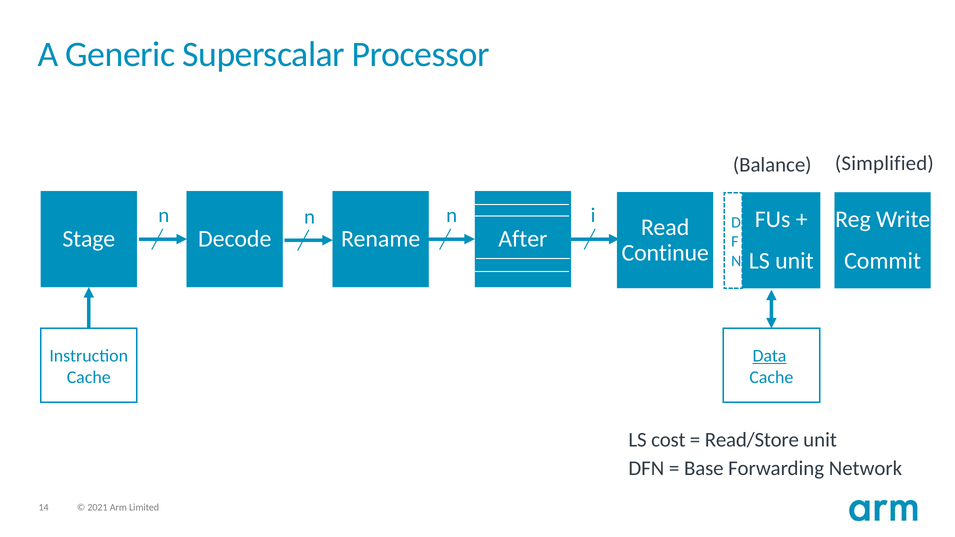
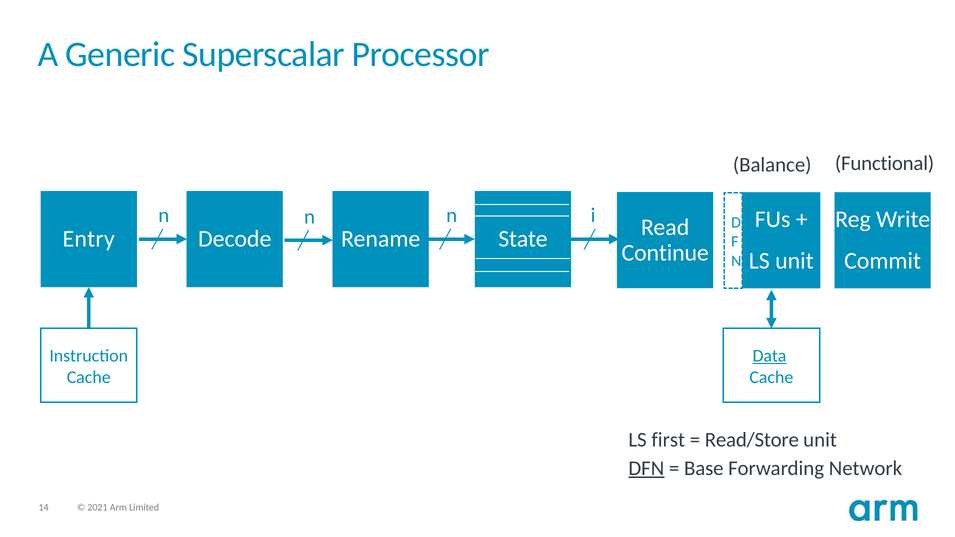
Simplified: Simplified -> Functional (885, 163)
Stage: Stage -> Entry (89, 239)
After: After -> State (523, 239)
cost: cost -> first (668, 440)
DFN underline: none -> present (646, 468)
